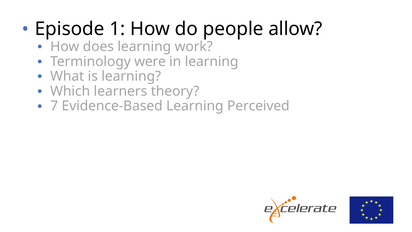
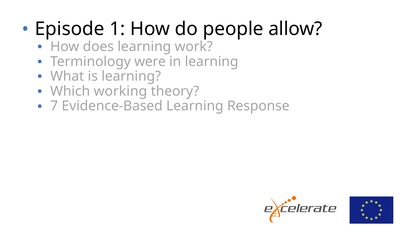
learners: learners -> working (120, 91)
Perceived: Perceived -> Response (258, 106)
